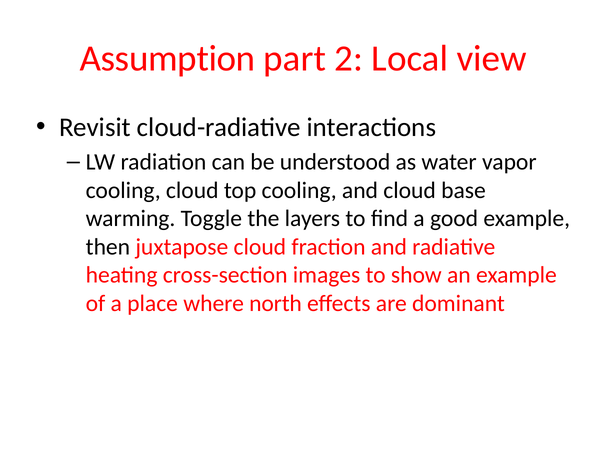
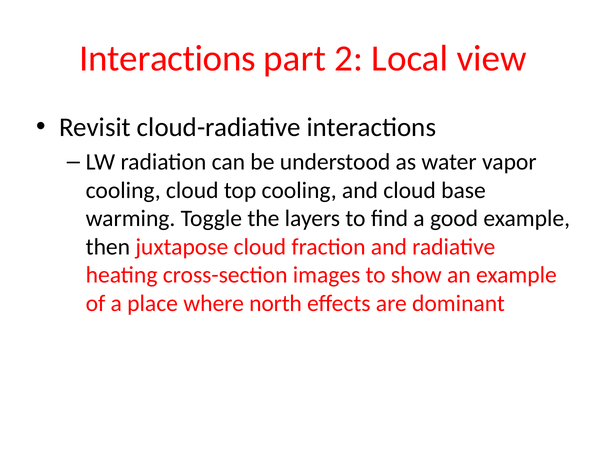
Assumption: Assumption -> Interactions (168, 59)
